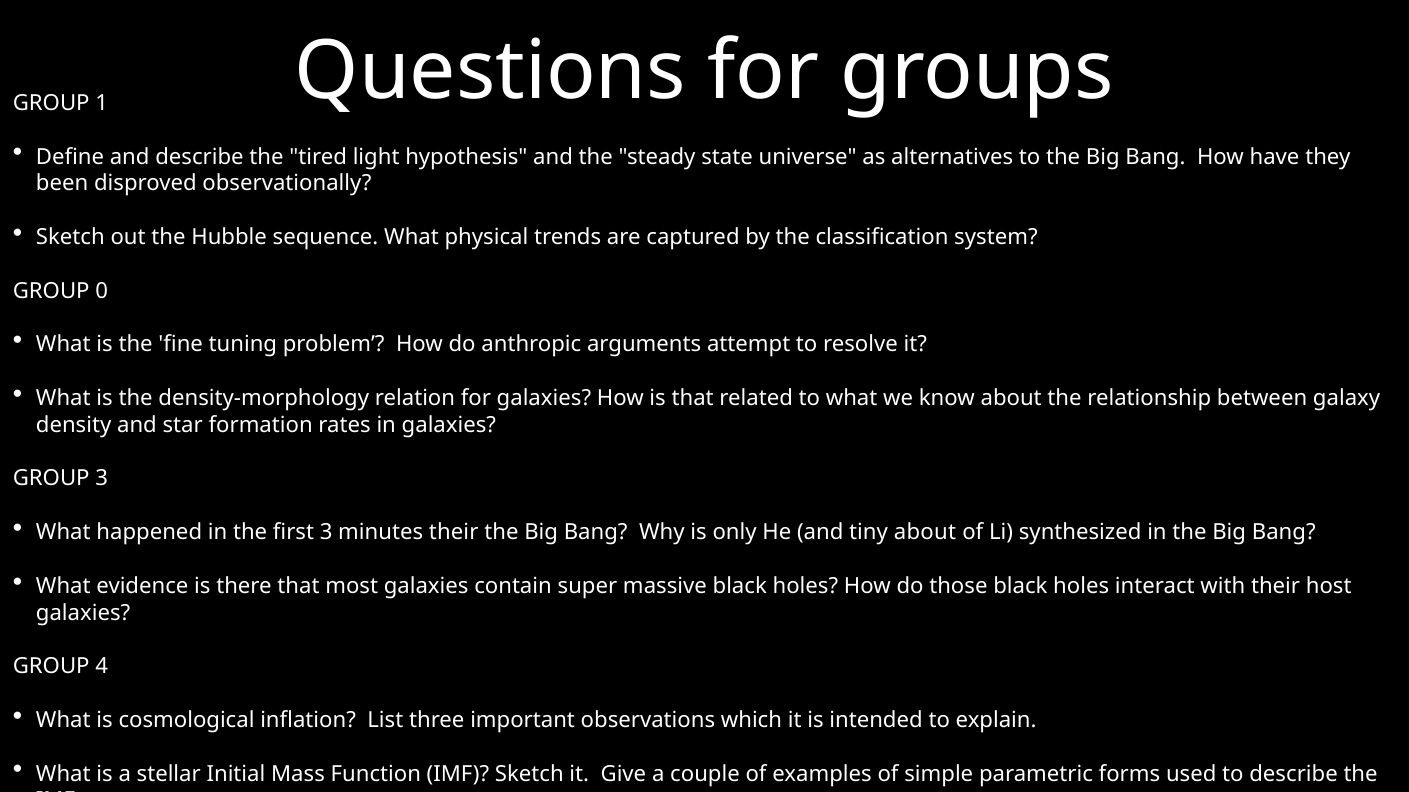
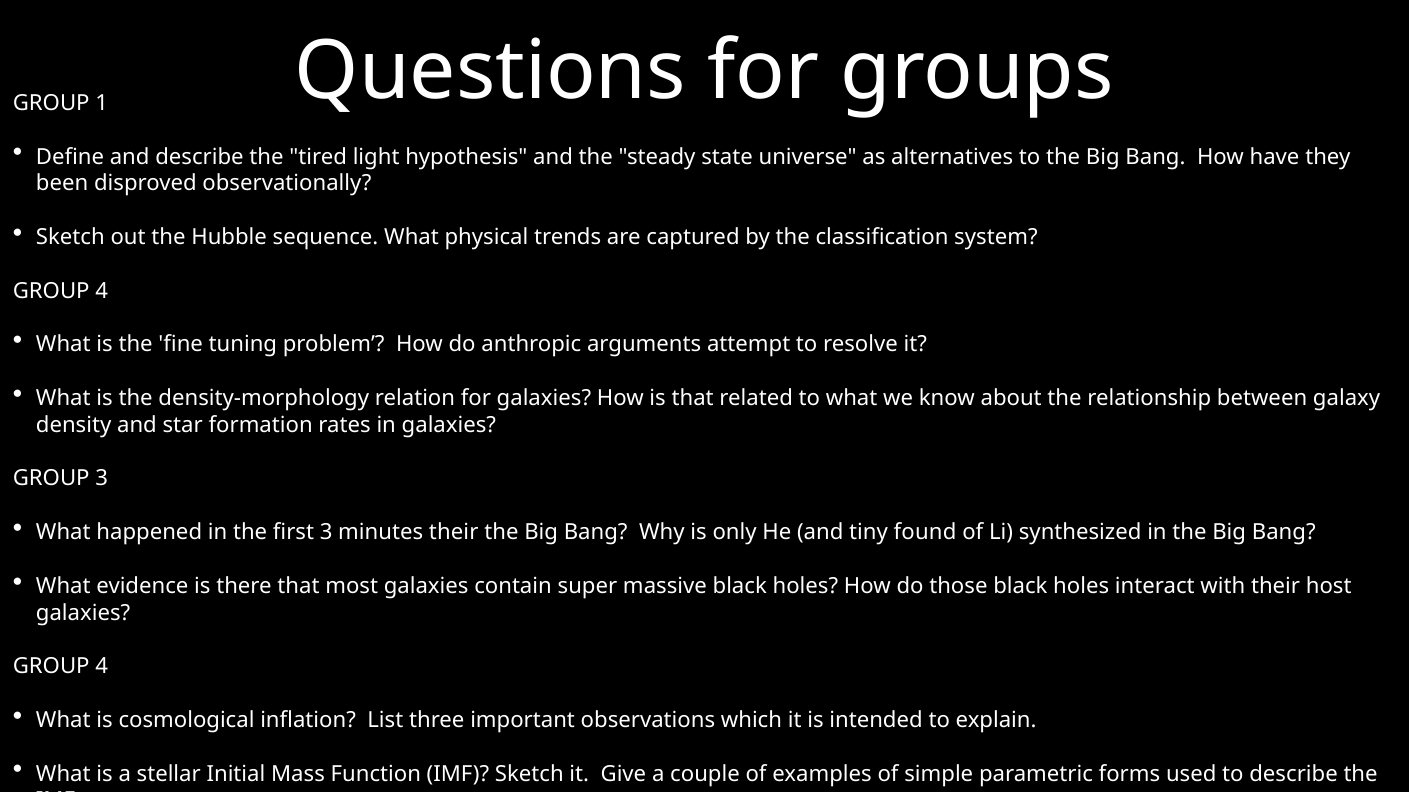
0: 0 -> 4 (102, 291)
tiny about: about -> found (925, 533)
